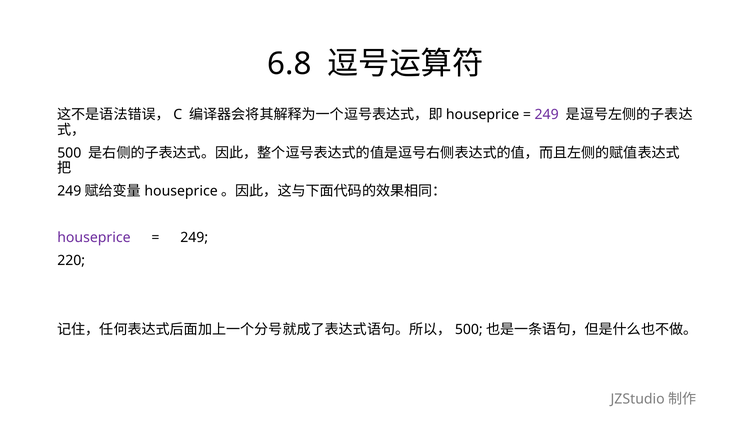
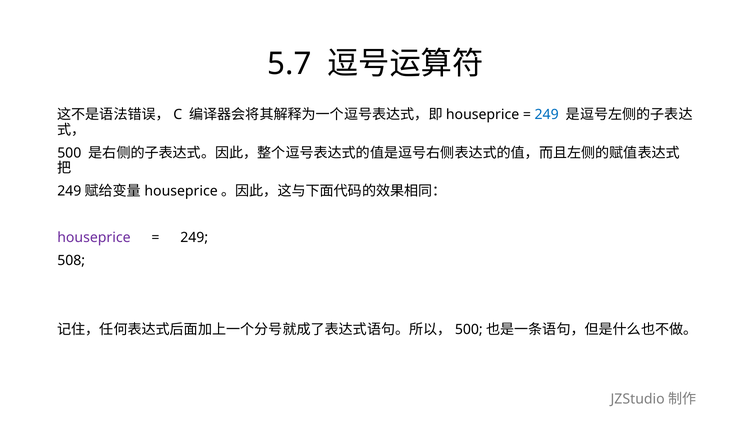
6.8: 6.8 -> 5.7 (290, 64)
249 colour: purple -> blue (547, 114)
220: 220 -> 508 (71, 260)
